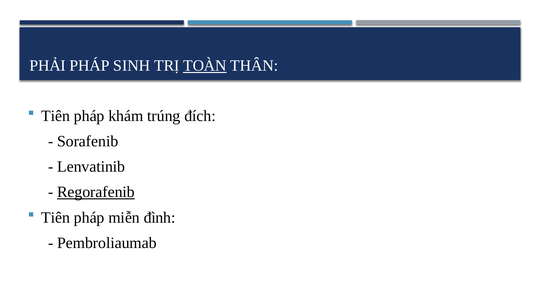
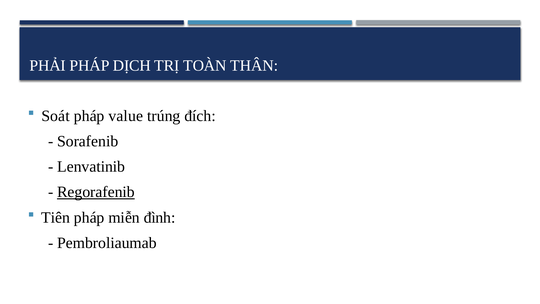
SINH: SINH -> DỊCH (132, 66)
TOÀN underline: present -> none (205, 66)
Tiên: Tiên -> Soát (56, 116)
khám: khám -> value (126, 116)
